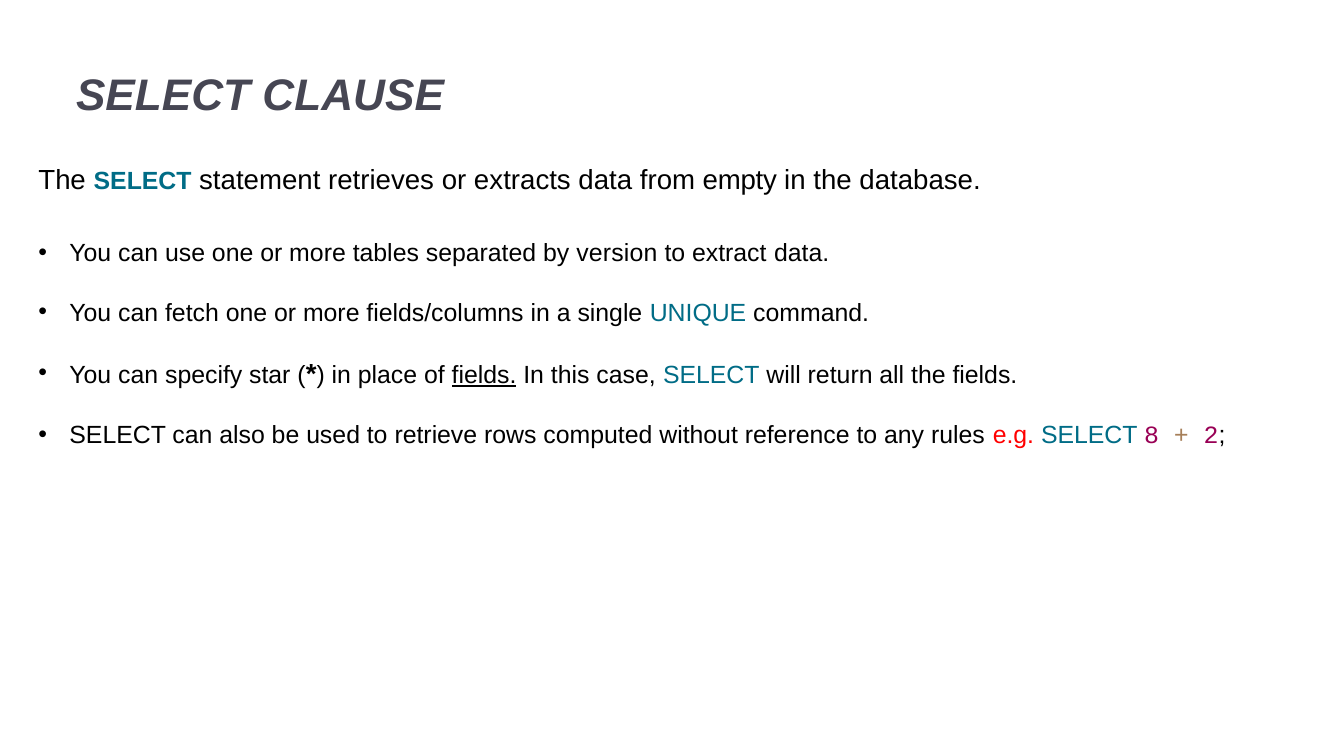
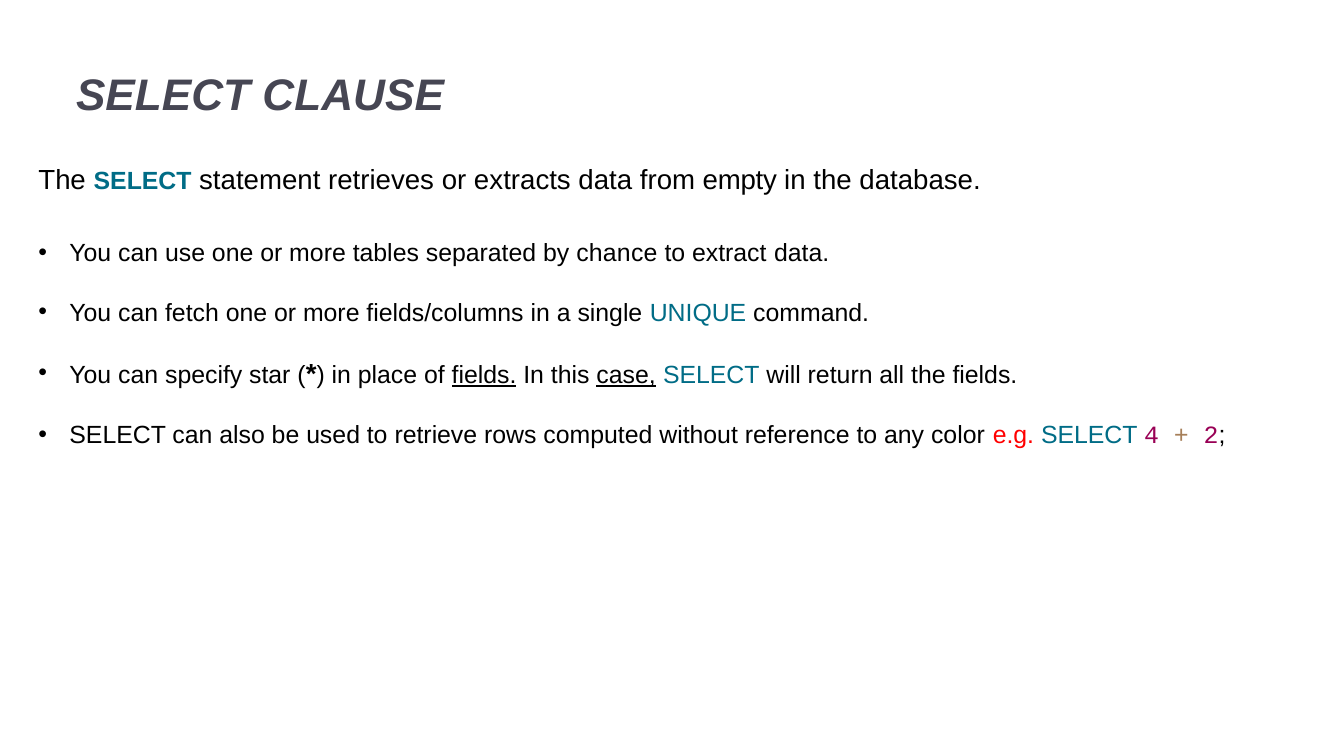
version: version -> chance (617, 253)
case underline: none -> present (626, 375)
rules: rules -> color (958, 436)
8: 8 -> 4 (1151, 436)
